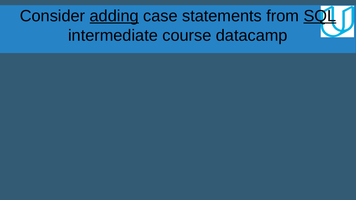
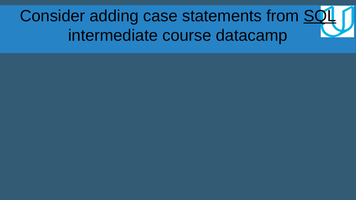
adding underline: present -> none (114, 16)
